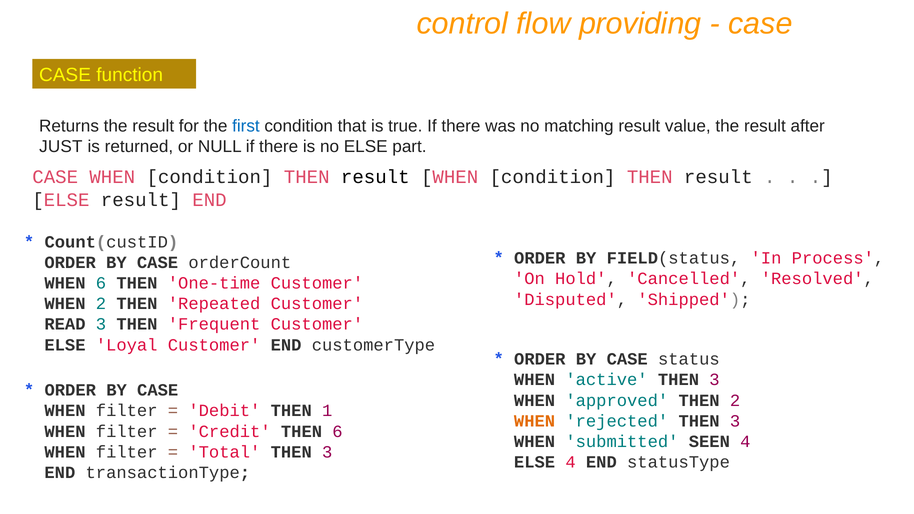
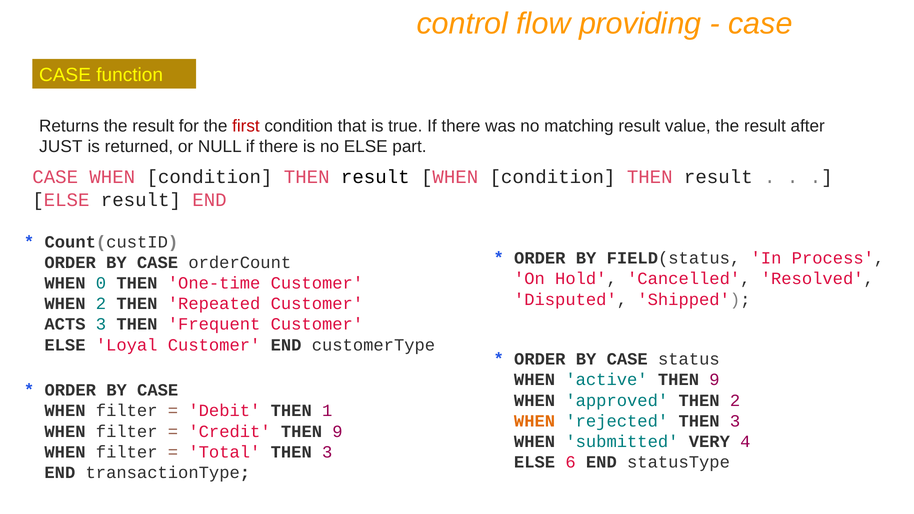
first colour: blue -> red (246, 126)
WHEN 6: 6 -> 0 (101, 283)
READ: READ -> ACTS (65, 324)
active THEN 3: 3 -> 9 (714, 380)
Credit THEN 6: 6 -> 9 (337, 431)
SEEN: SEEN -> VERY (709, 442)
ELSE 4: 4 -> 6 (571, 462)
